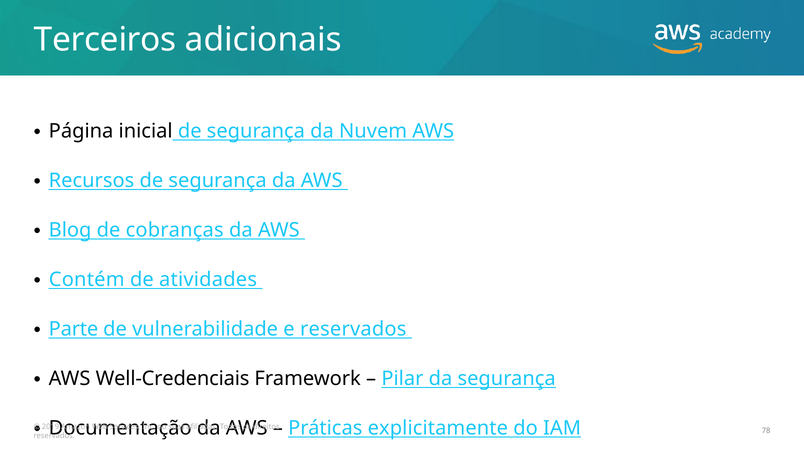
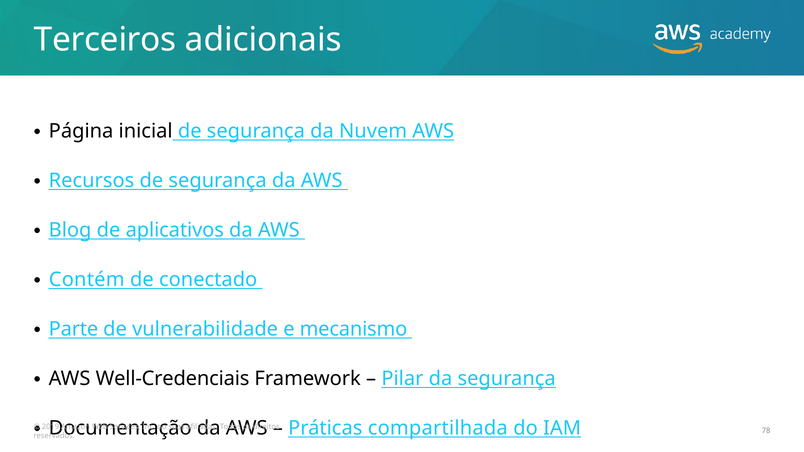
cobranças: cobranças -> aplicativos (175, 230)
atividades: atividades -> conectado (208, 280)
e reservados: reservados -> mecanismo (353, 329)
explicitamente: explicitamente -> compartilhada (438, 428)
